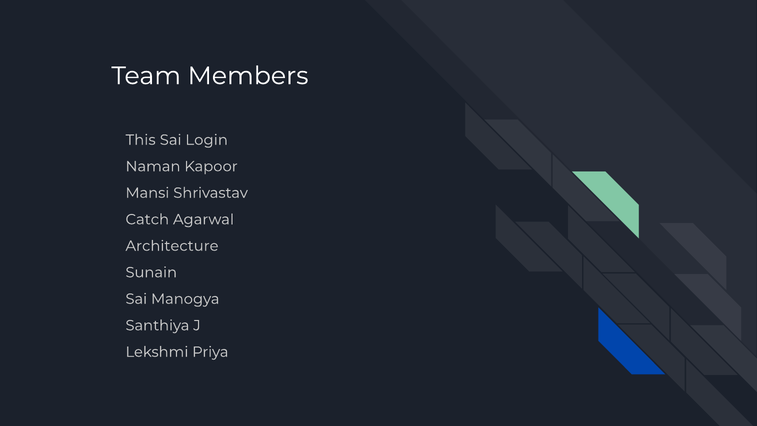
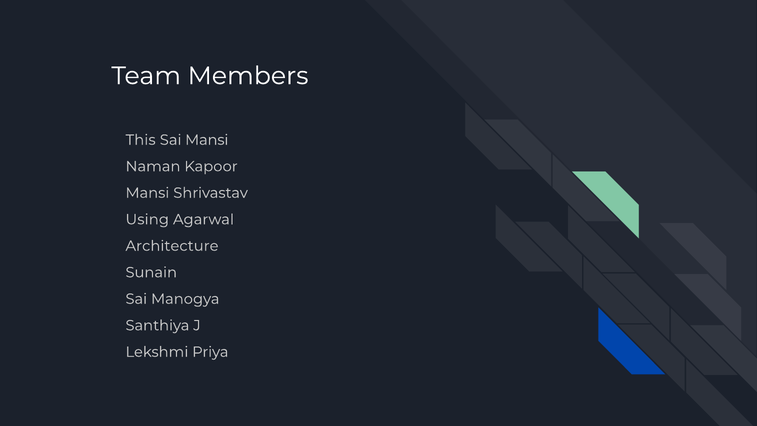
Sai Login: Login -> Mansi (207, 140)
Catch: Catch -> Using (147, 219)
